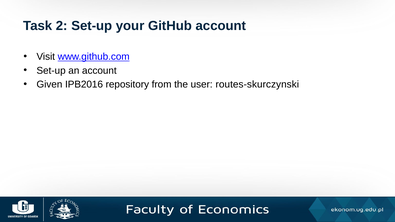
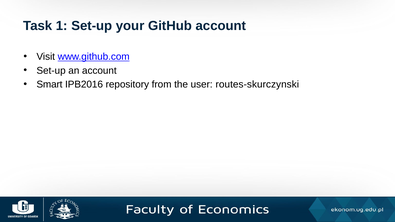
2: 2 -> 1 (62, 26)
Given: Given -> Smart (49, 84)
